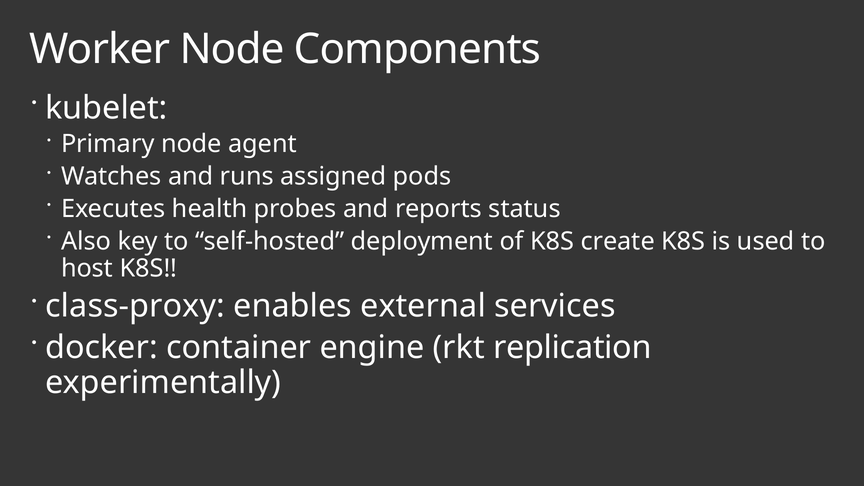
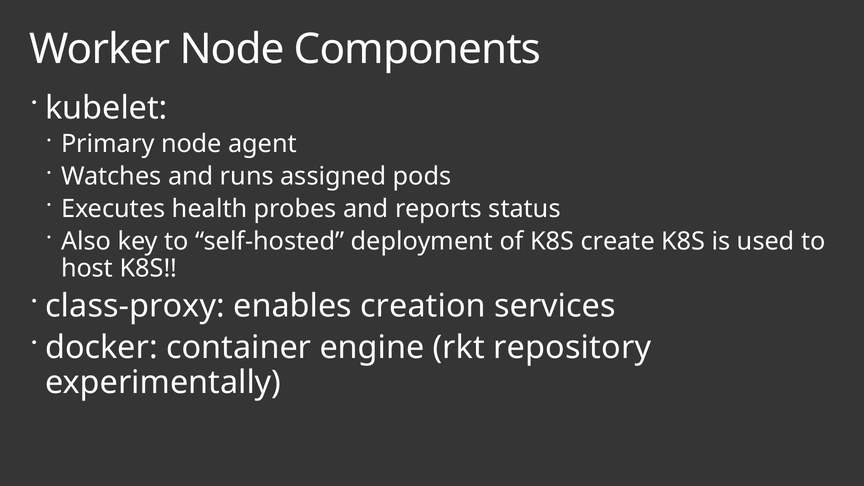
external: external -> creation (423, 306)
replication: replication -> repository (572, 348)
